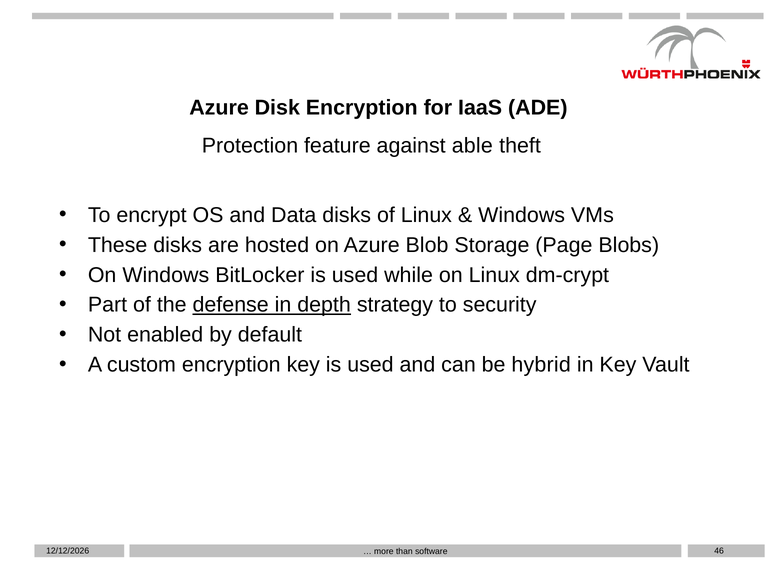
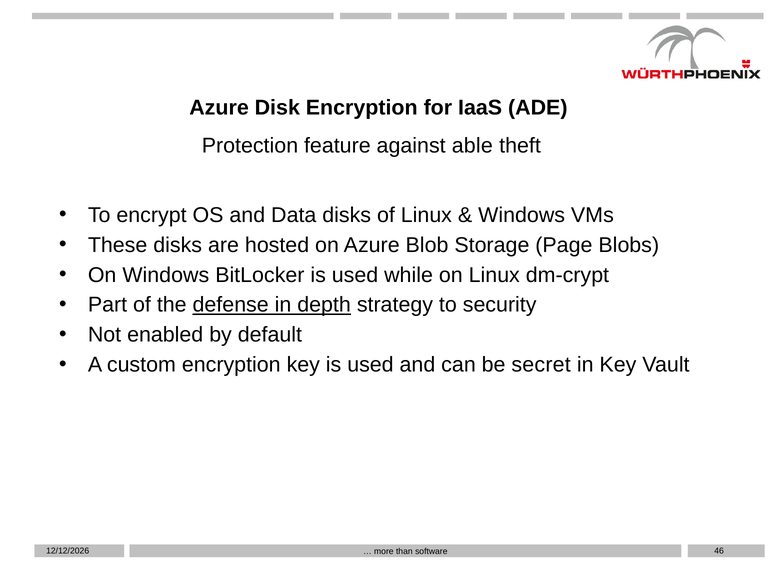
hybrid: hybrid -> secret (541, 365)
